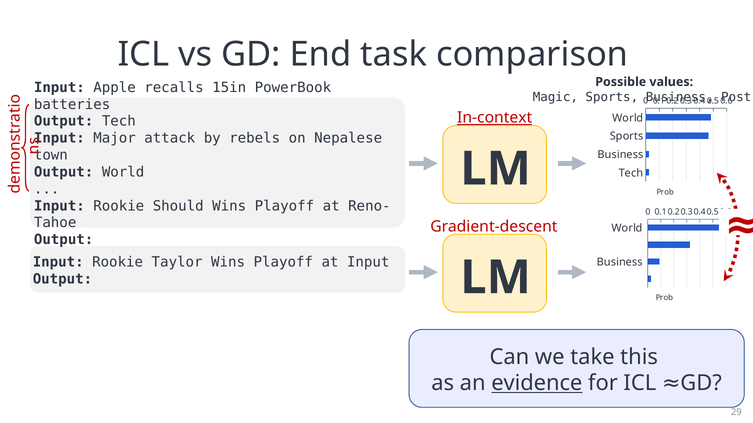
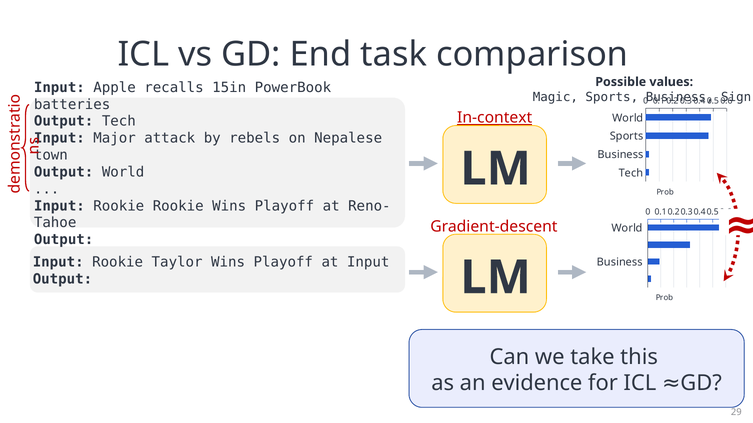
Post: Post -> Sign (736, 97)
Rookie Should: Should -> Rookie (178, 206)
evidence underline: present -> none (537, 384)
